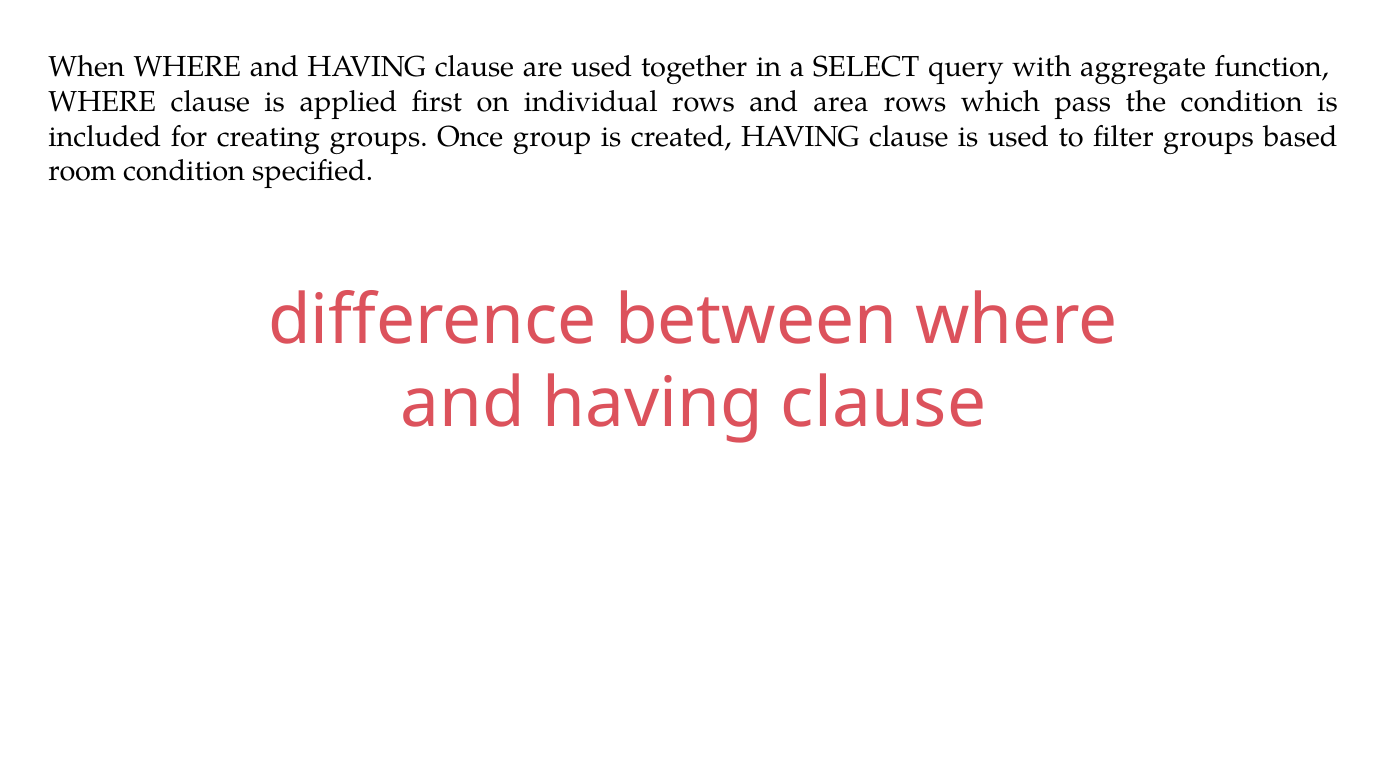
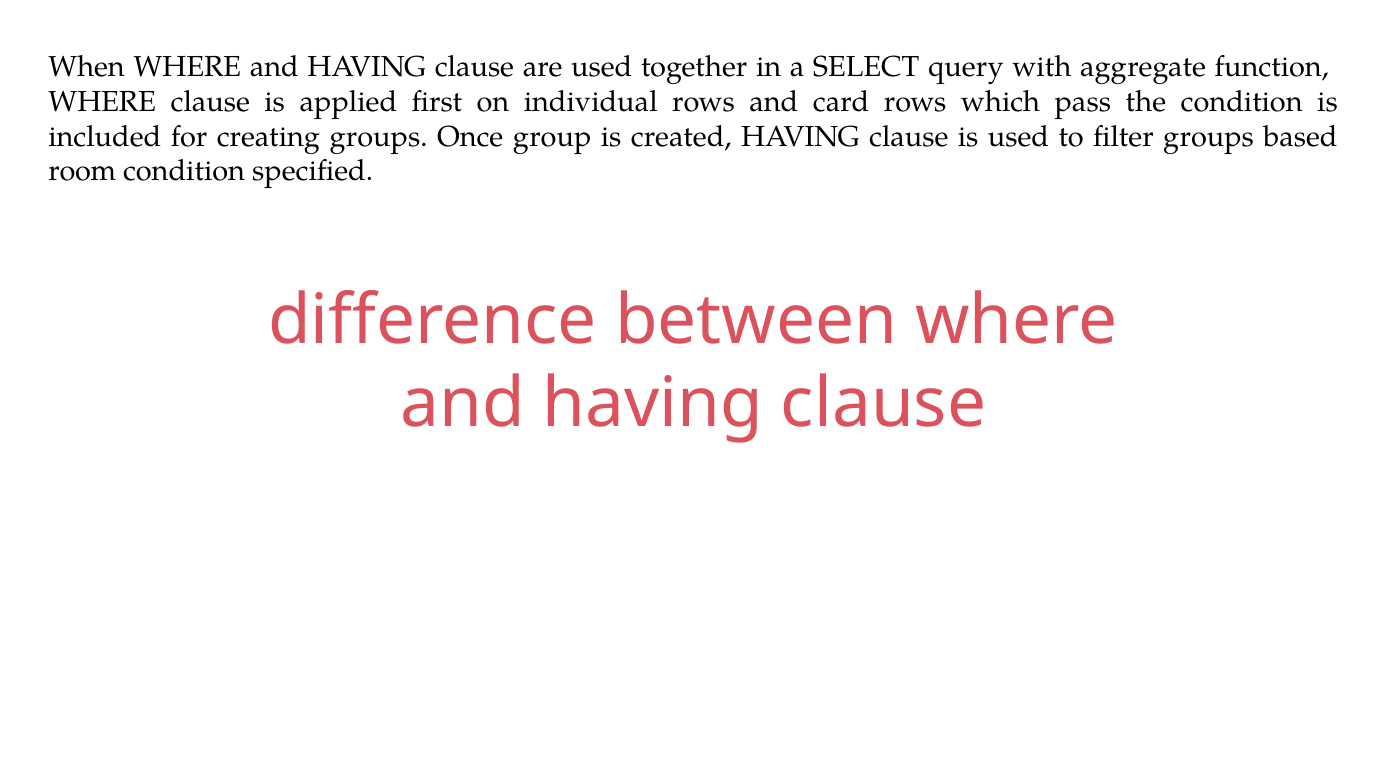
area: area -> card (841, 102)
